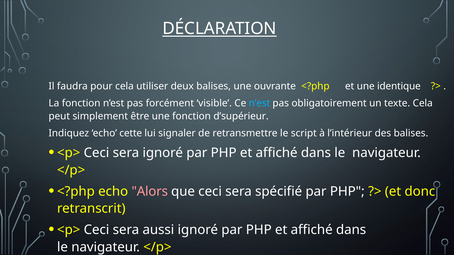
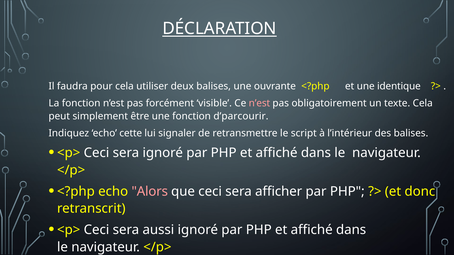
n’est colour: light blue -> pink (259, 103)
d’supérieur: d’supérieur -> d’parcourir (241, 116)
spécifié: spécifié -> afficher (279, 192)
